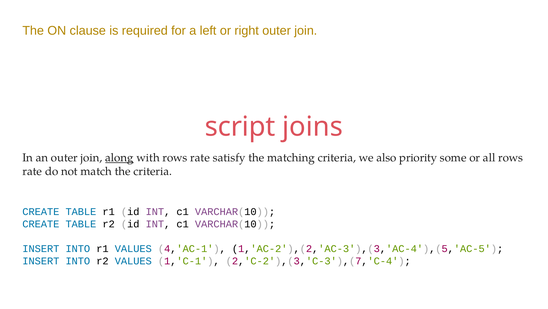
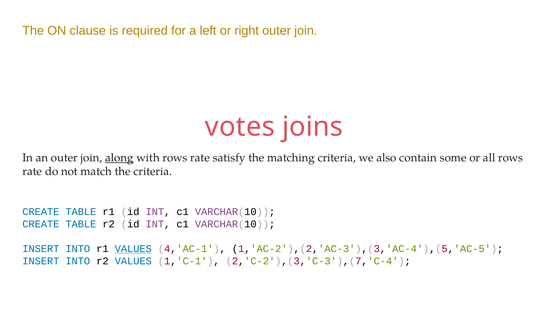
script: script -> votes (240, 127)
priority: priority -> contain (418, 157)
VALUES underline: none -> present (133, 248)
